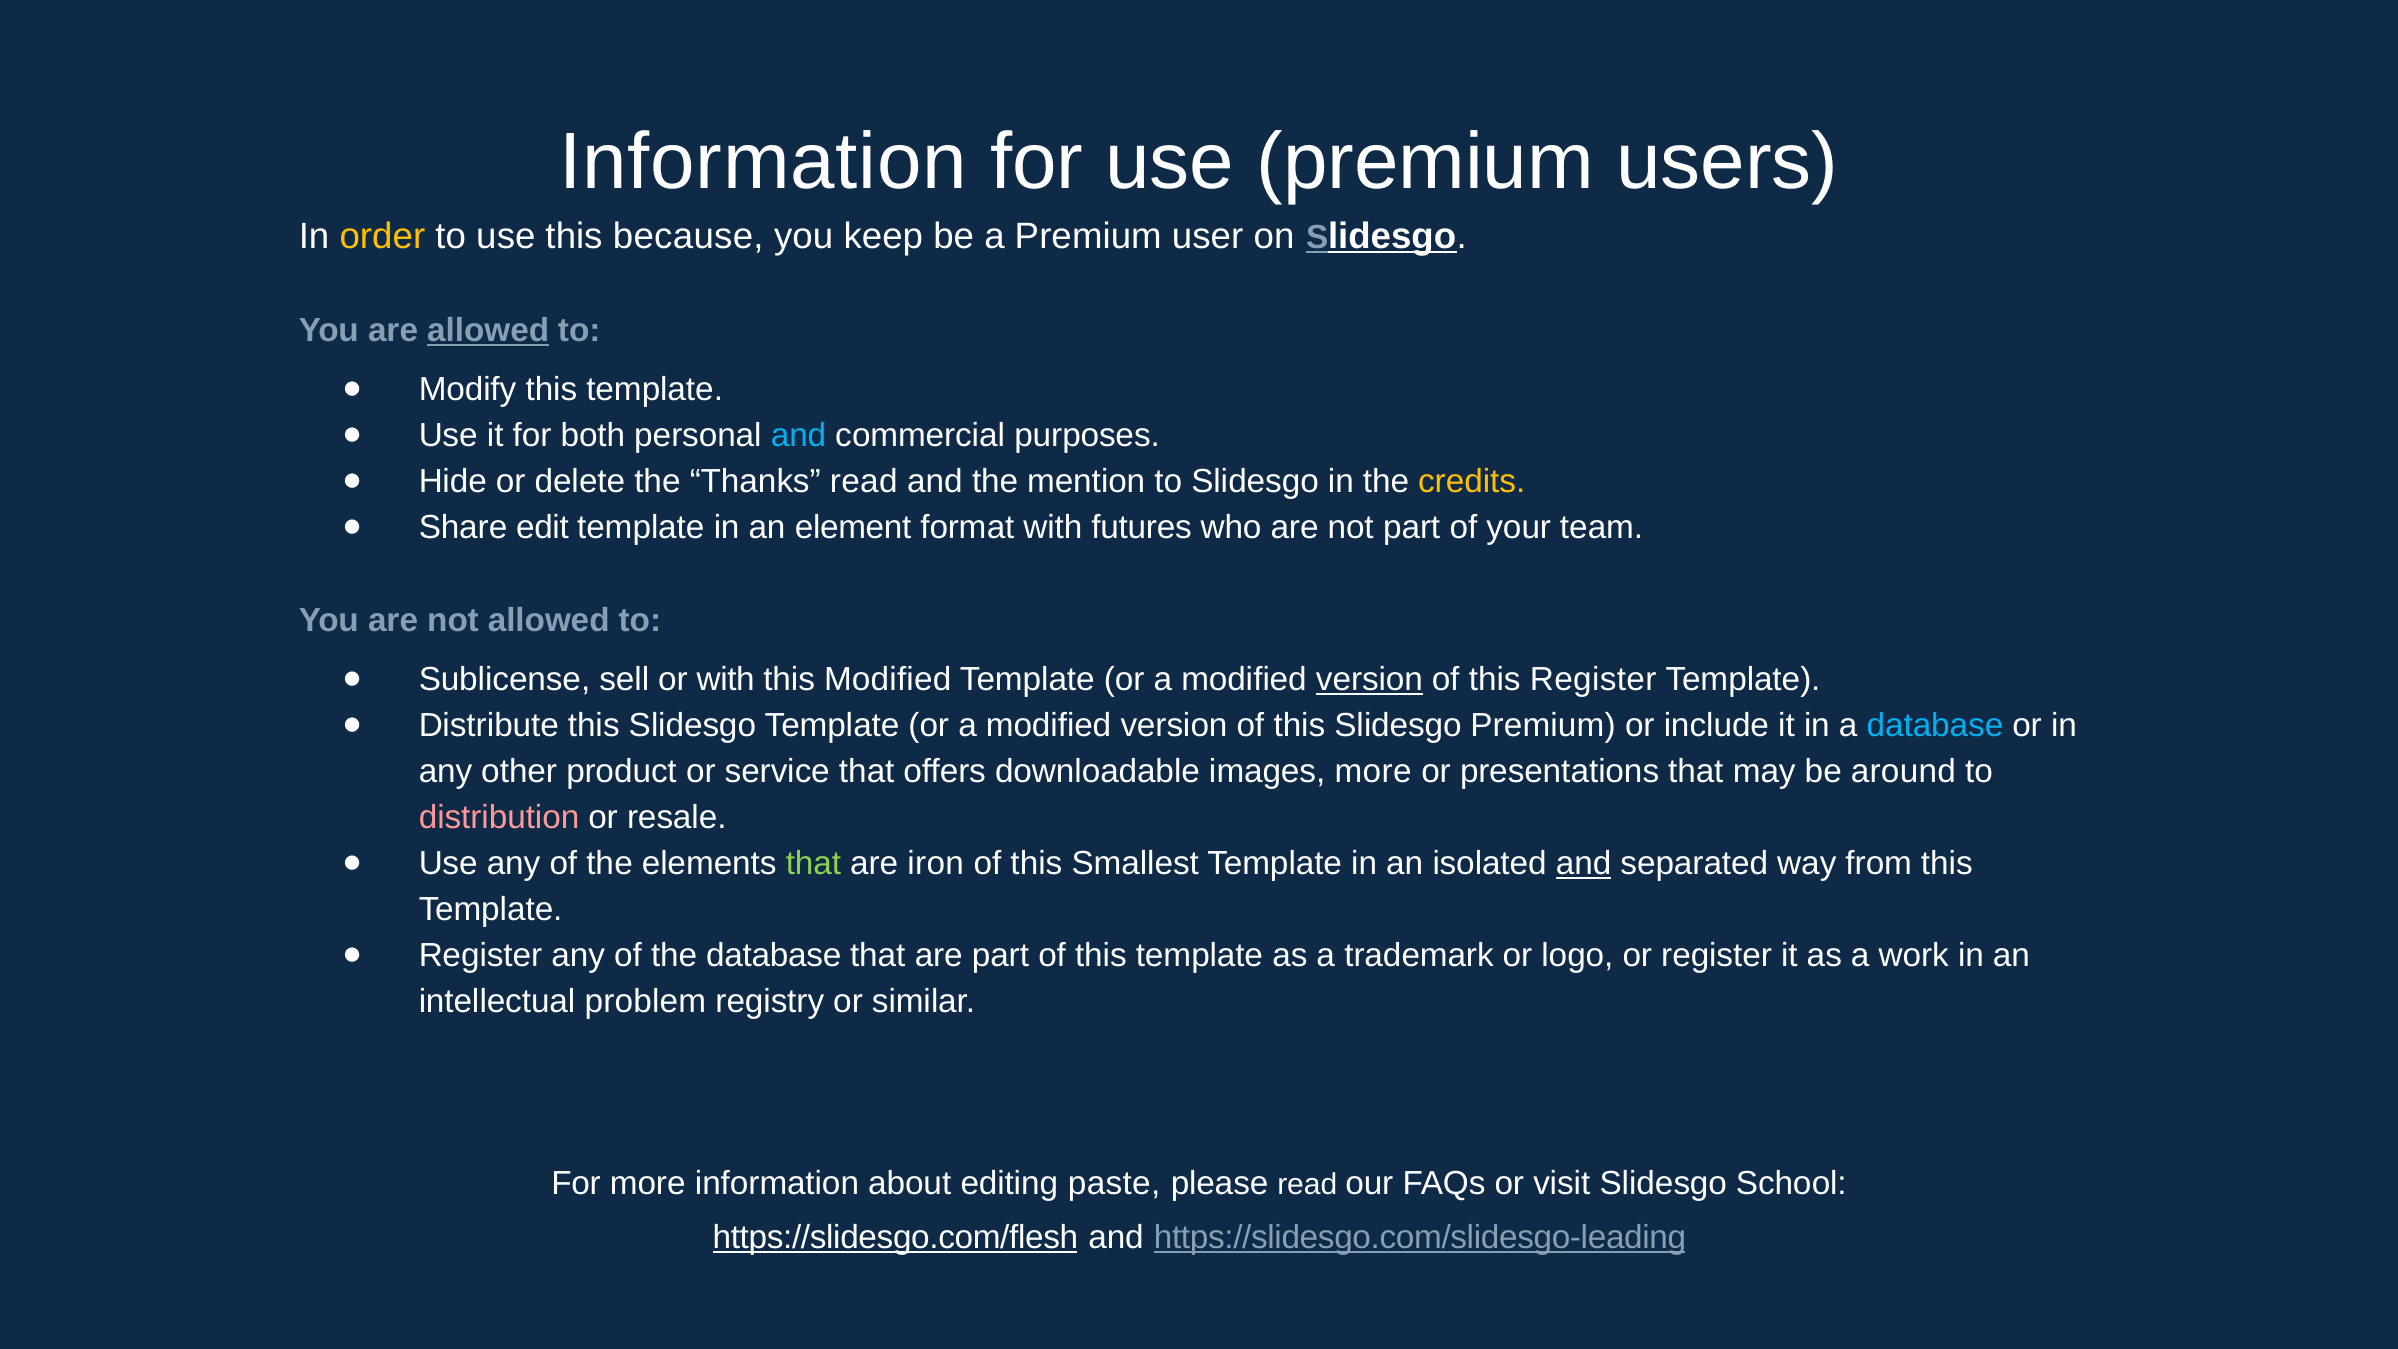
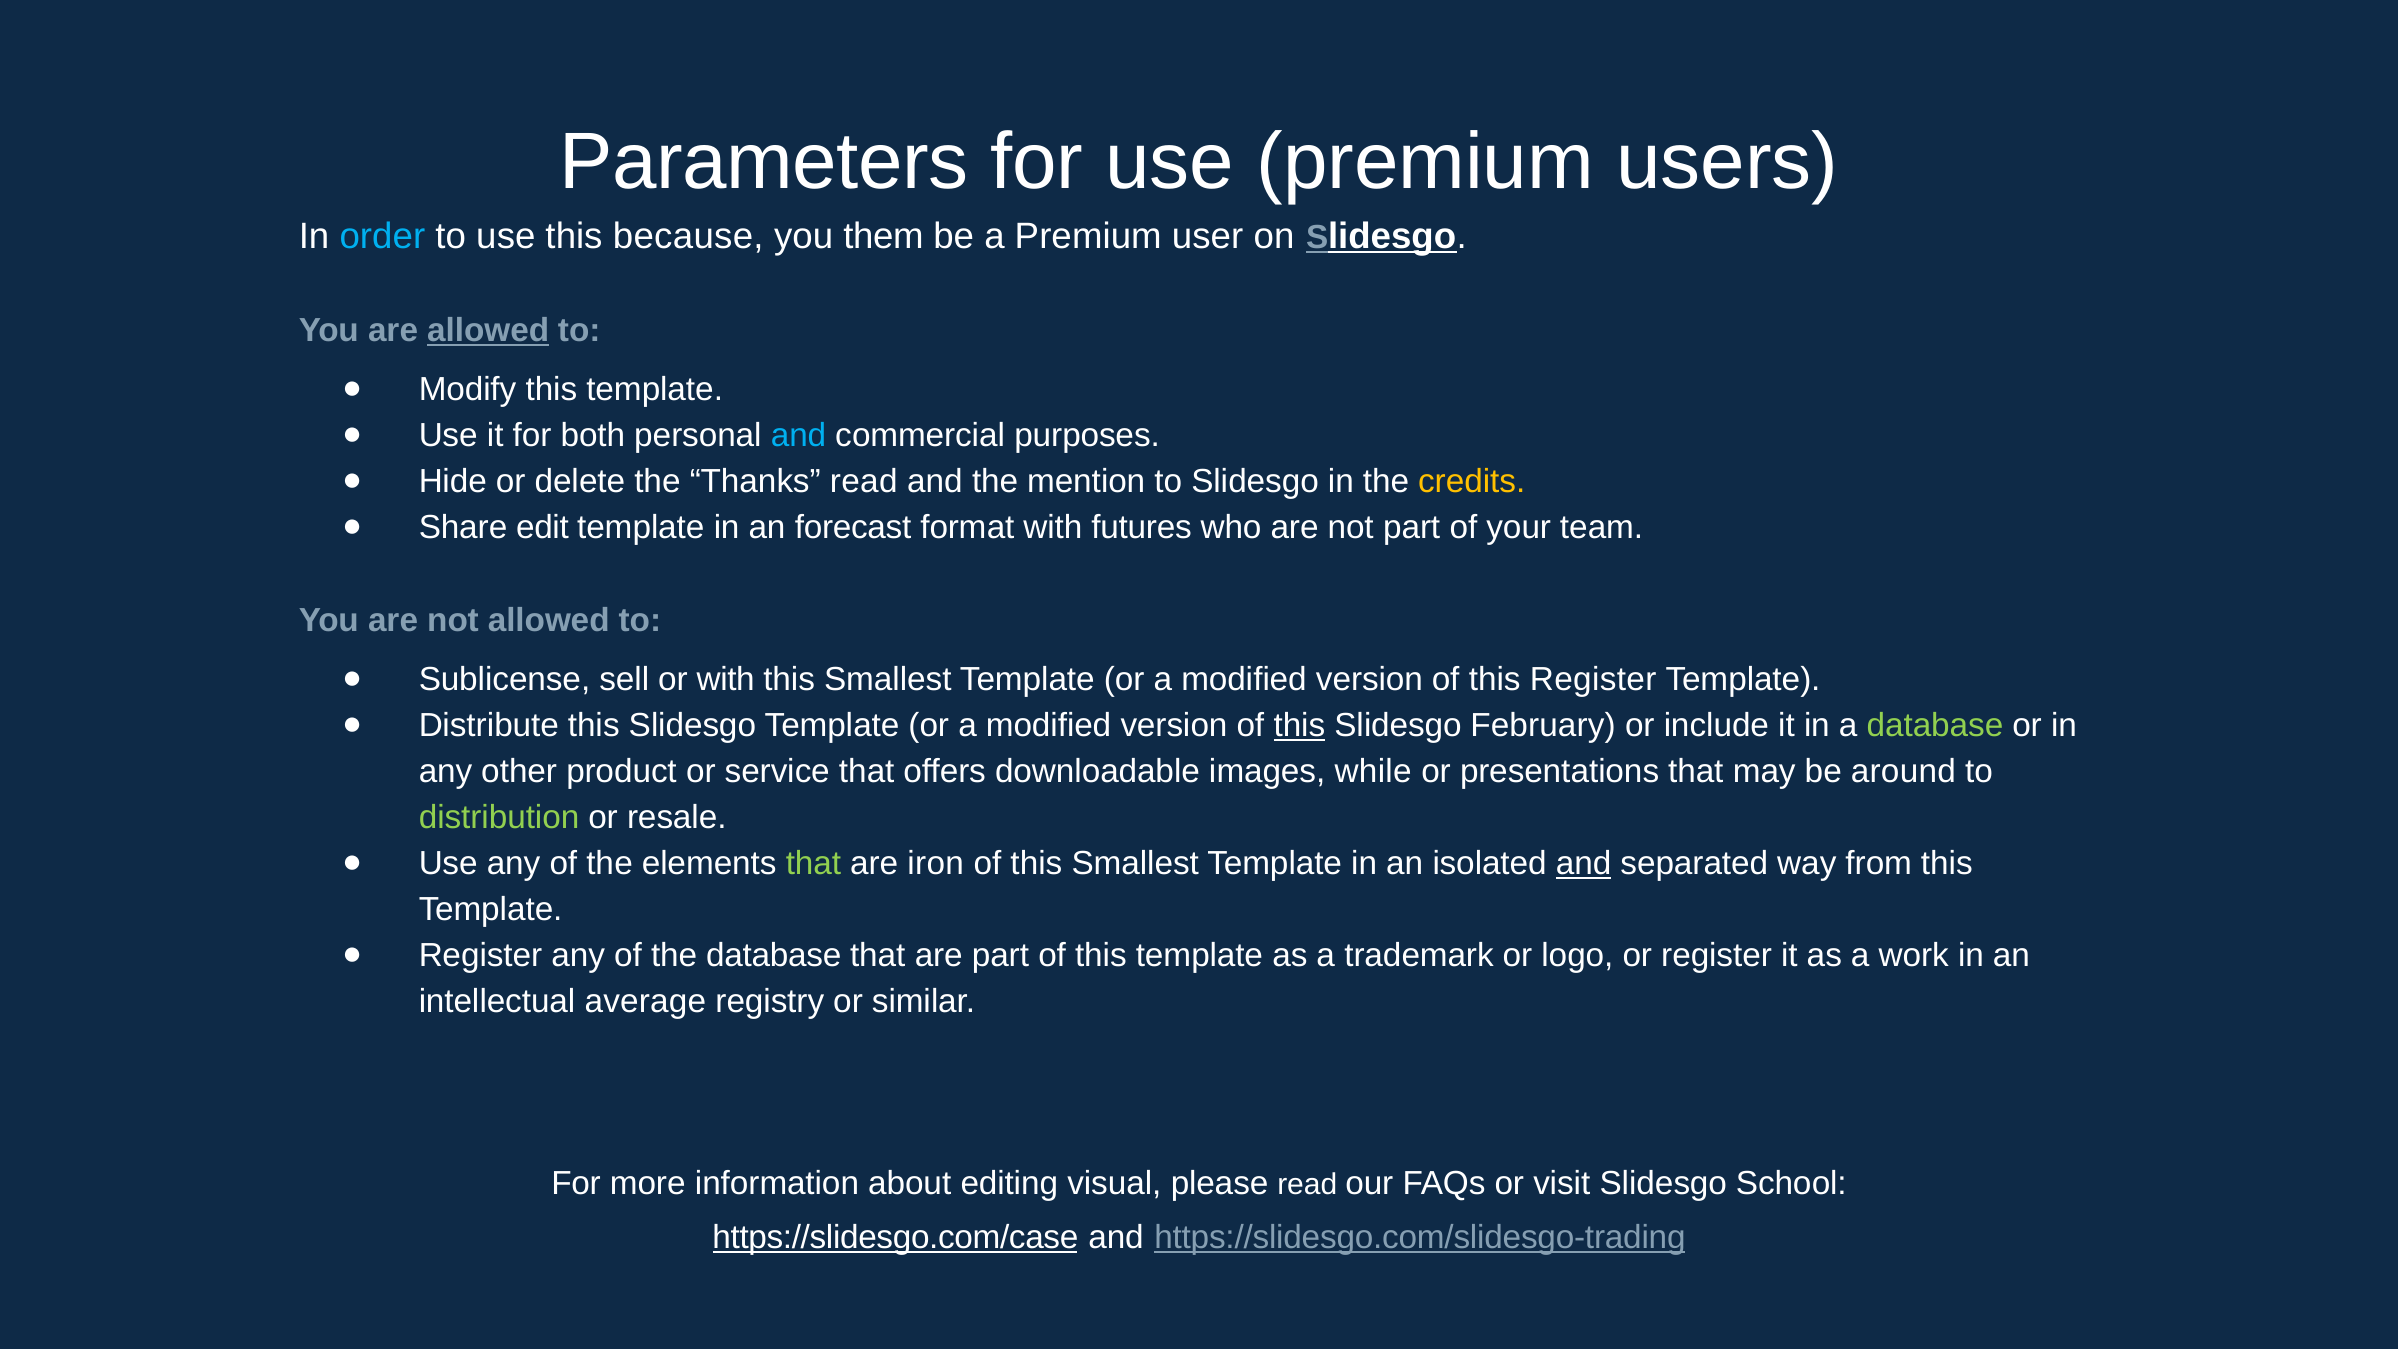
Information: Information -> Parameters (764, 163)
order colour: yellow -> light blue (382, 236)
keep: keep -> them (884, 236)
element: element -> forecast (853, 528)
Modified: Modified -> Smallest (888, 680)
version underline: present -> none (1369, 680)
this underline: none -> present (1299, 725)
Slidesgo Premium: Premium -> February (1543, 725)
database colour: light blue -> light green (1935, 725)
images more: more -> while (1373, 771)
distribution colour: pink -> light green (499, 817)
problem: problem -> average (645, 1001)
paste: paste -> visual (1114, 1184)
https://slidesgo.com/flesh: https://slidesgo.com/flesh -> https://slidesgo.com/case (895, 1237)
https://slidesgo.com/slidesgo-leading: https://slidesgo.com/slidesgo-leading -> https://slidesgo.com/slidesgo-trading (1420, 1237)
